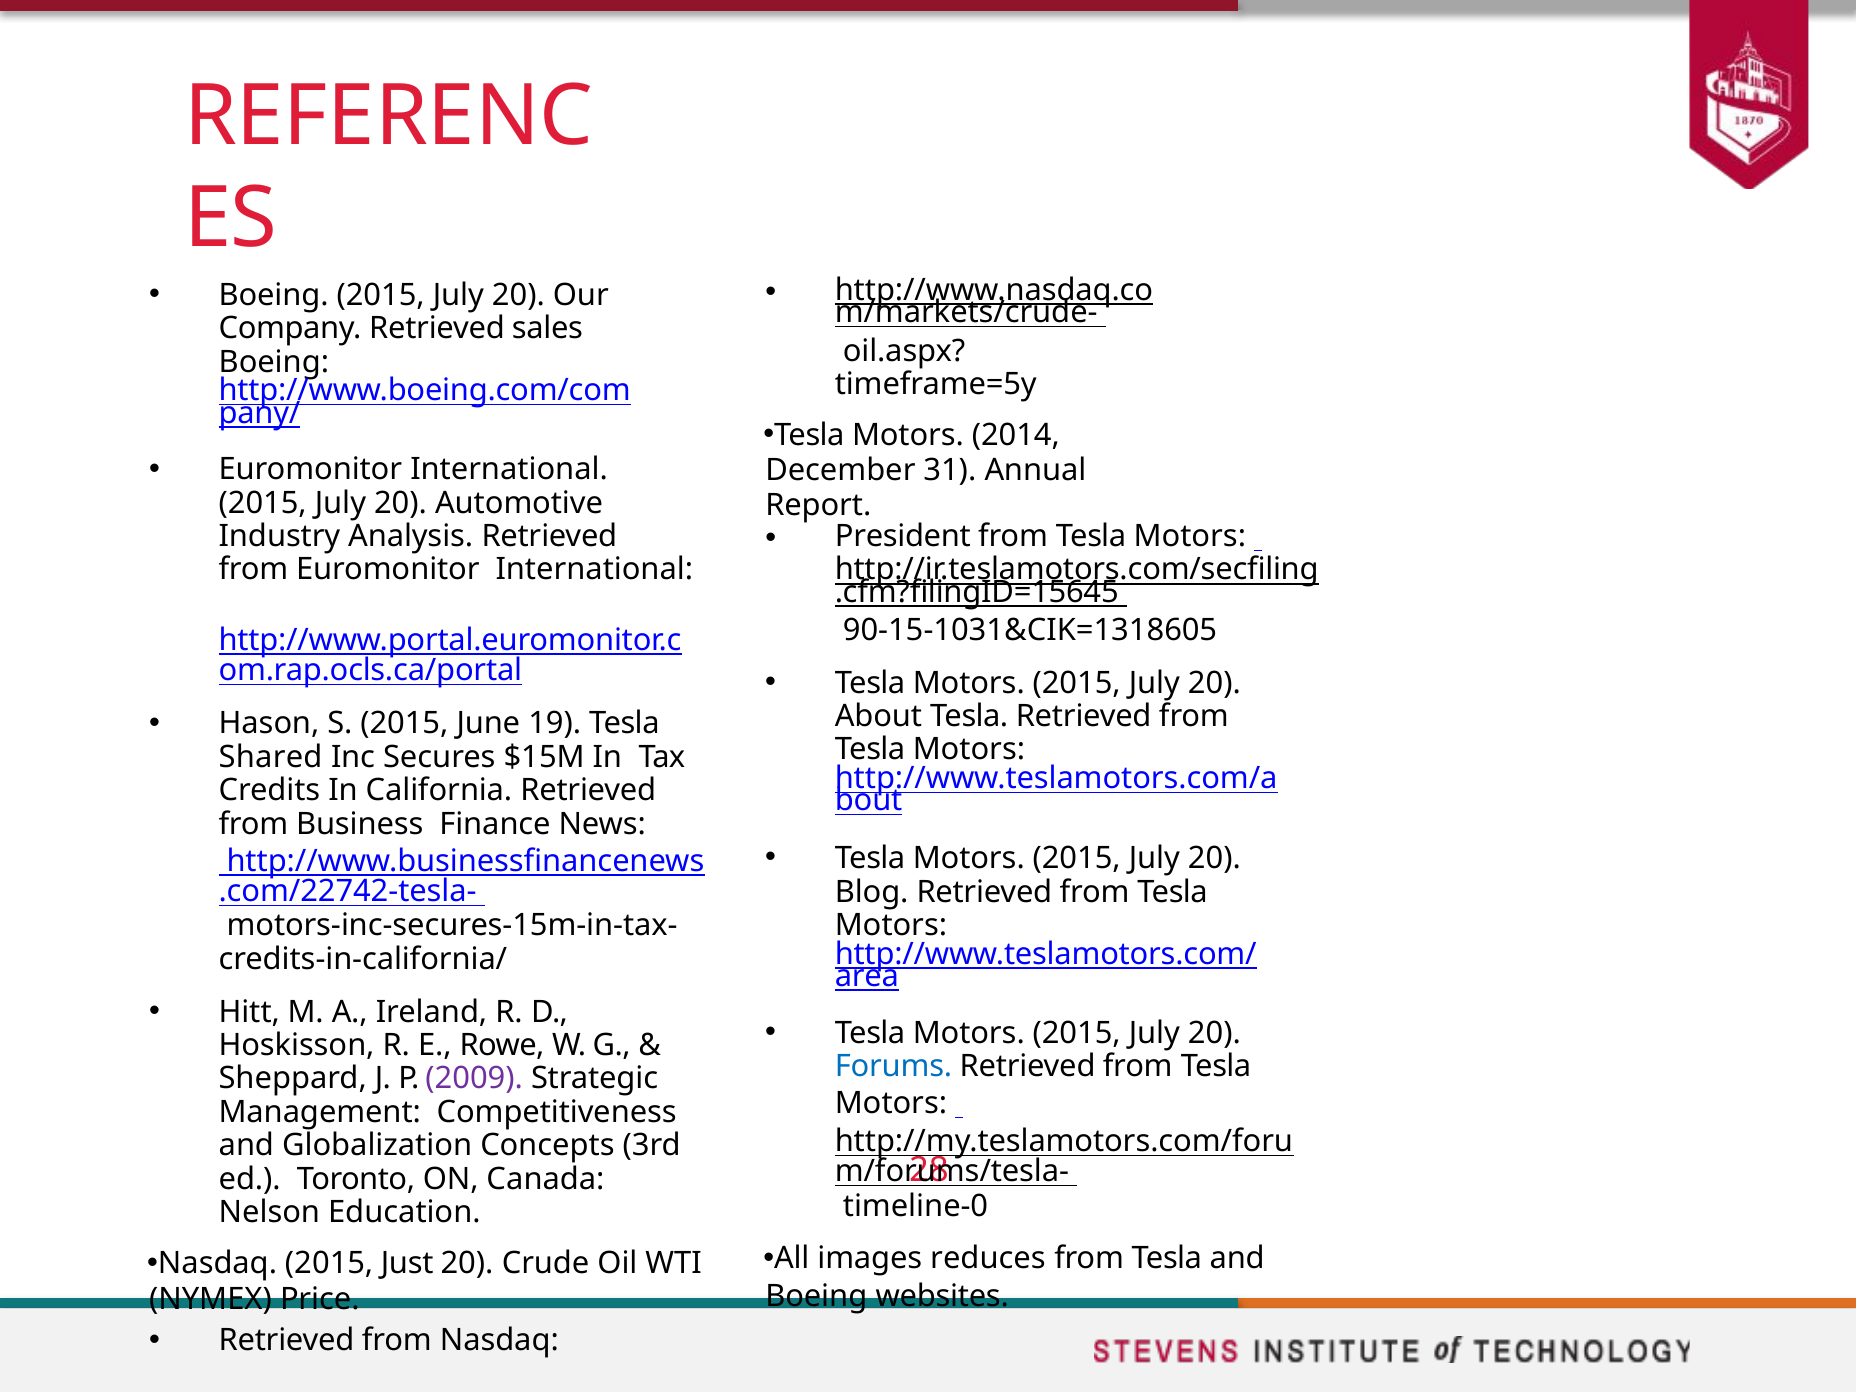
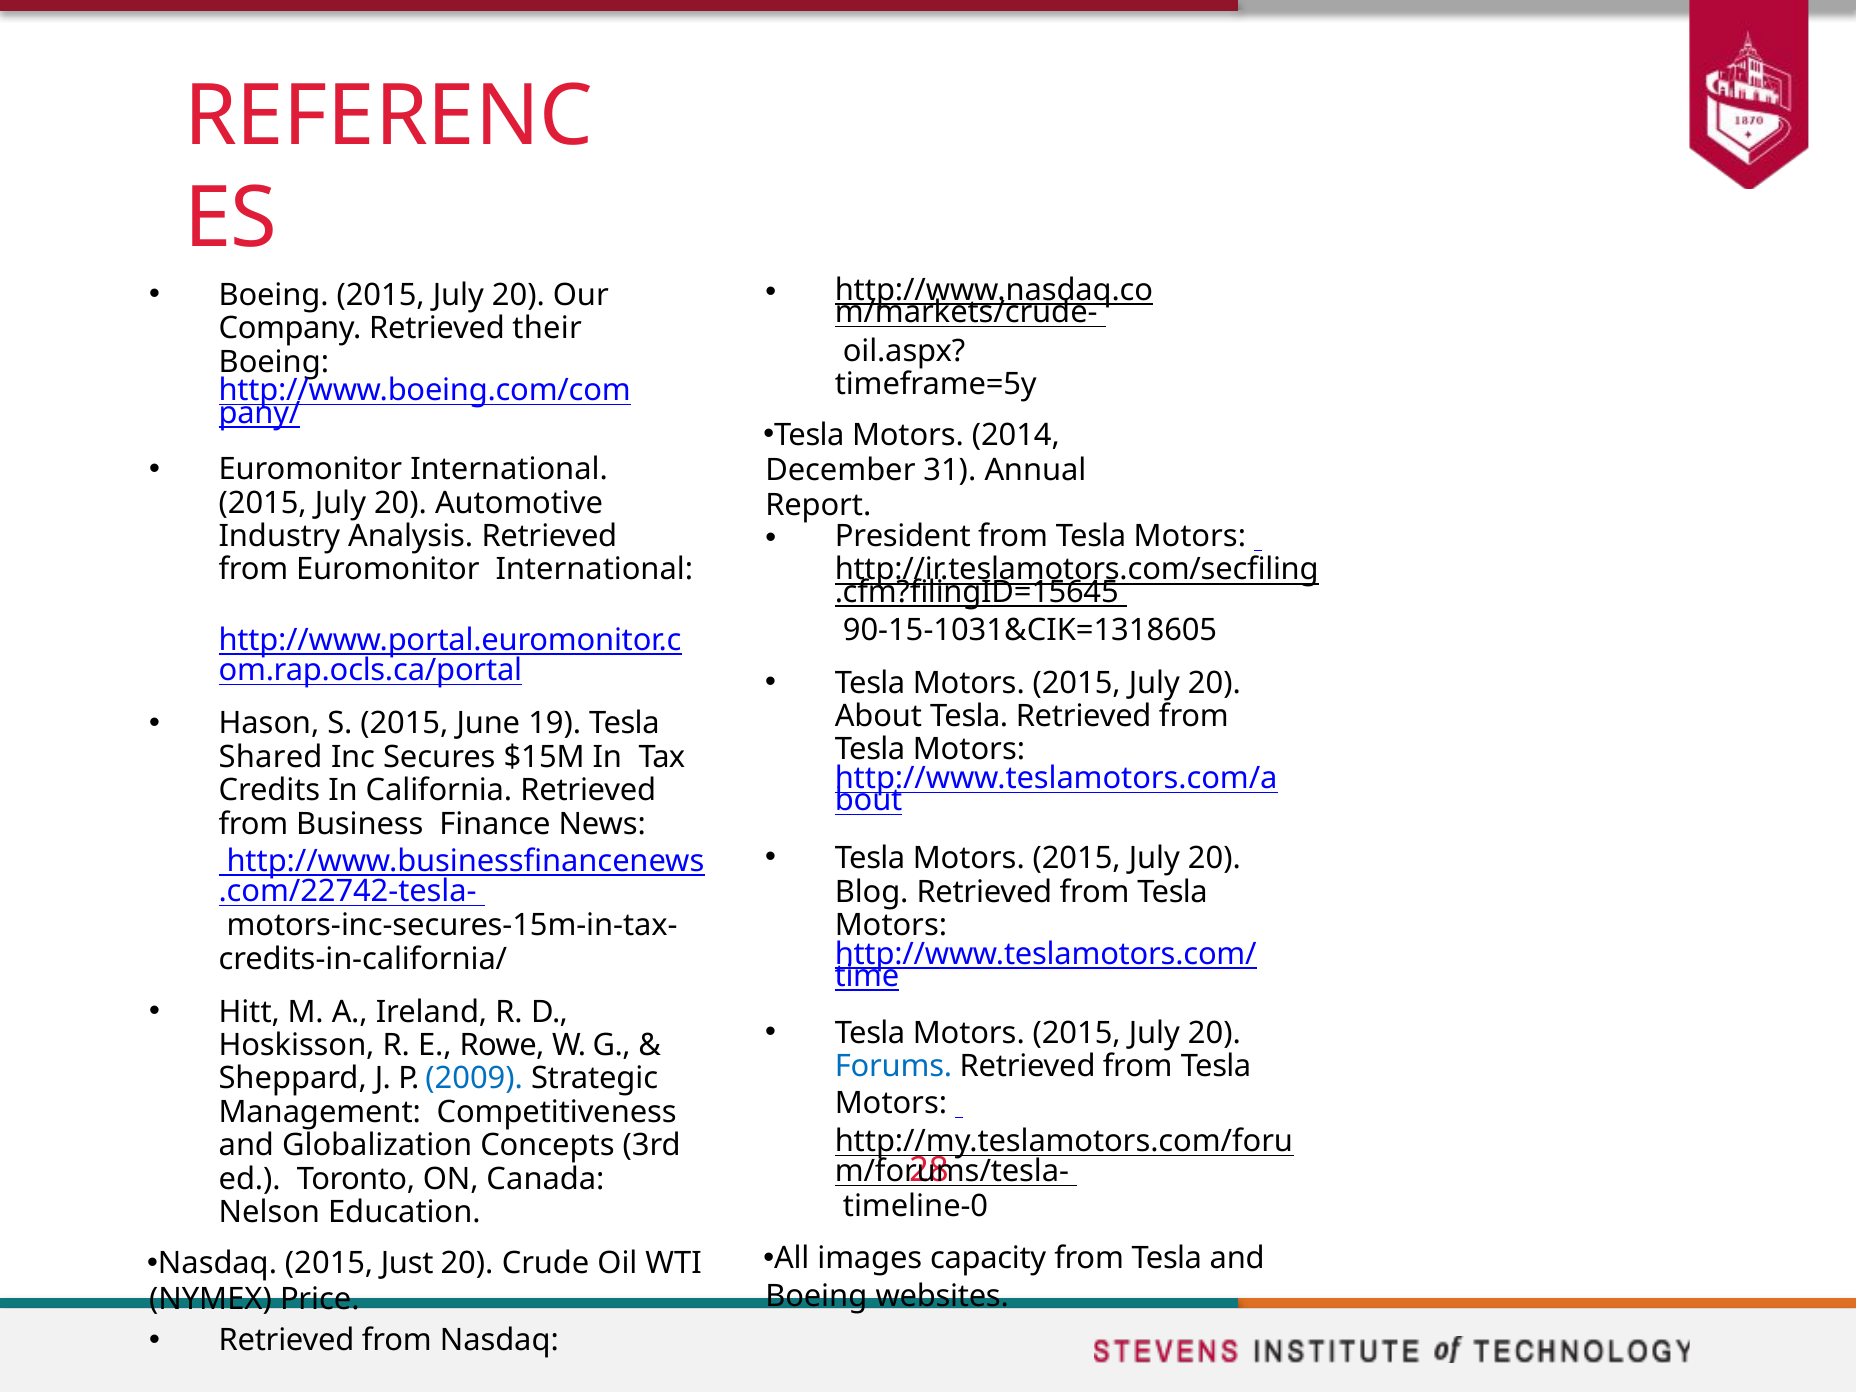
sales: sales -> their (547, 329)
area: area -> time (867, 976)
2009 colour: purple -> blue (474, 1079)
reduces: reduces -> capacity (988, 1259)
